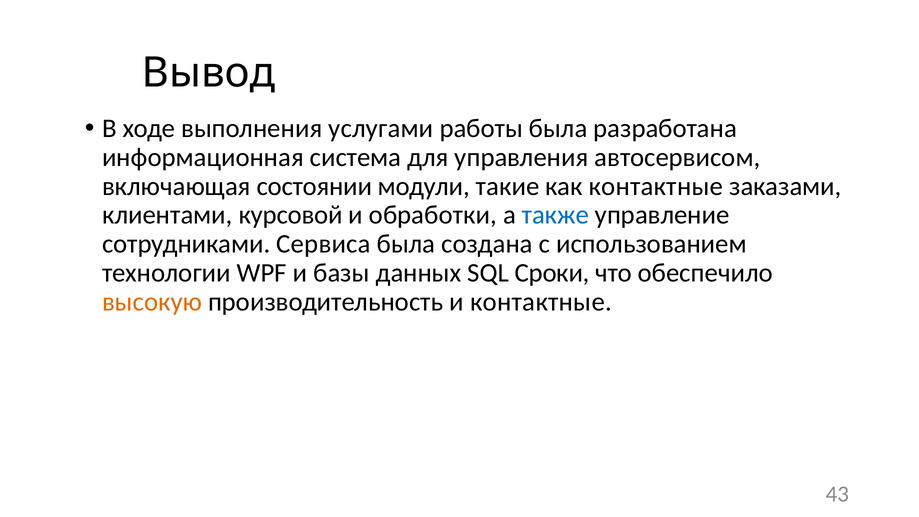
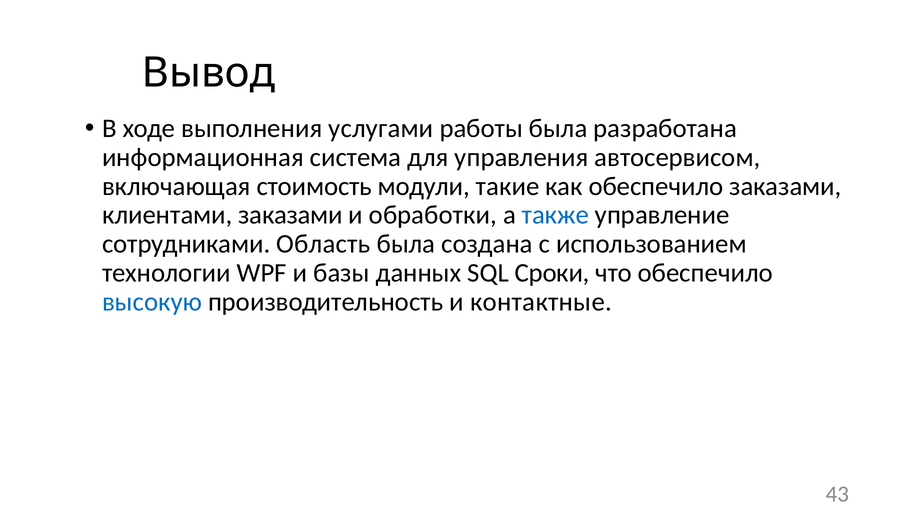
состоянии: состоянии -> стоимость (314, 186)
как контактные: контактные -> обеспечило (656, 186)
клиентами курсовой: курсовой -> заказами (291, 215)
Сервиса: Сервиса -> Область (323, 244)
высокую colour: orange -> blue (152, 302)
